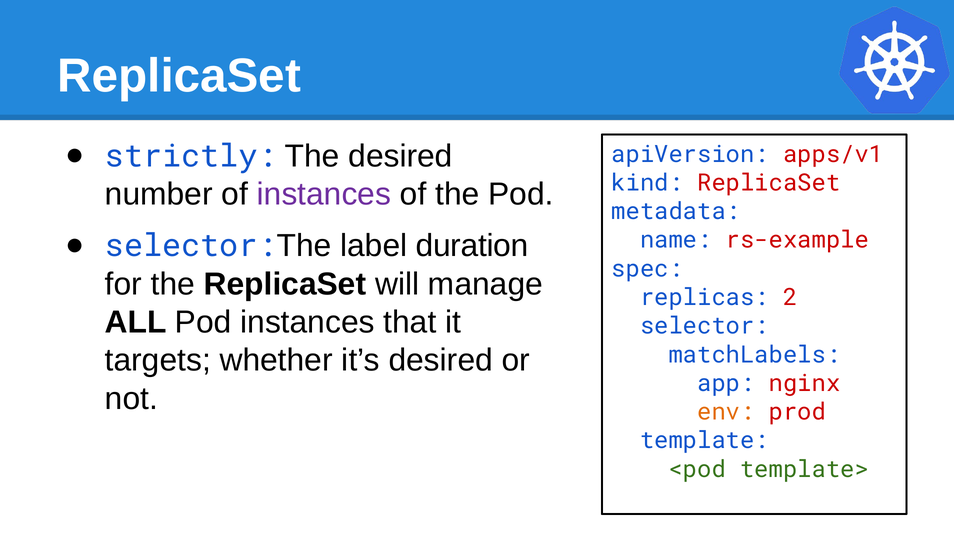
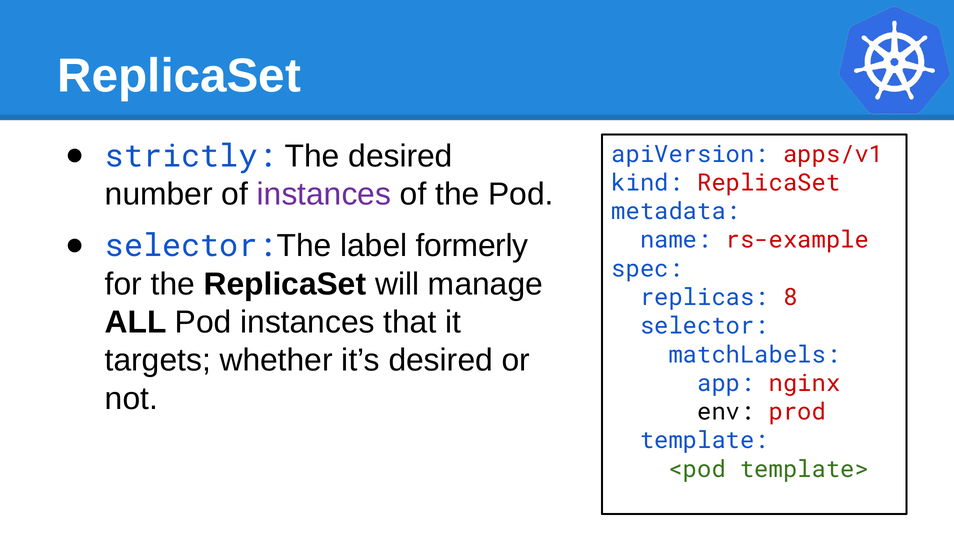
duration: duration -> formerly (472, 246)
2: 2 -> 8 (790, 297)
env colour: orange -> black (726, 412)
